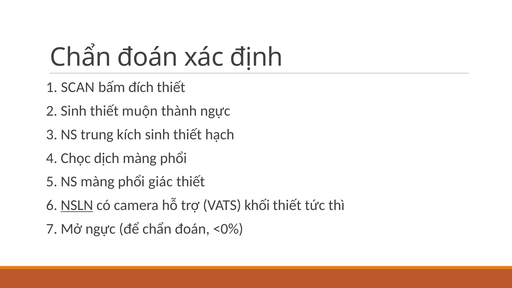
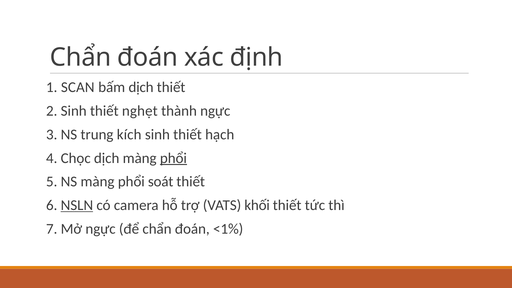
bấm đích: đích -> dịch (141, 87)
muộn: muộn -> nghẹt (140, 111)
phổi underline: none -> present (173, 158)
giác: giác -> soát (161, 182)
<0%: <0% -> <1% (228, 229)
